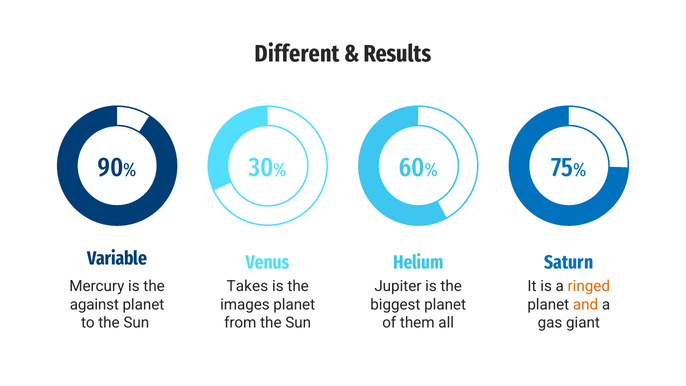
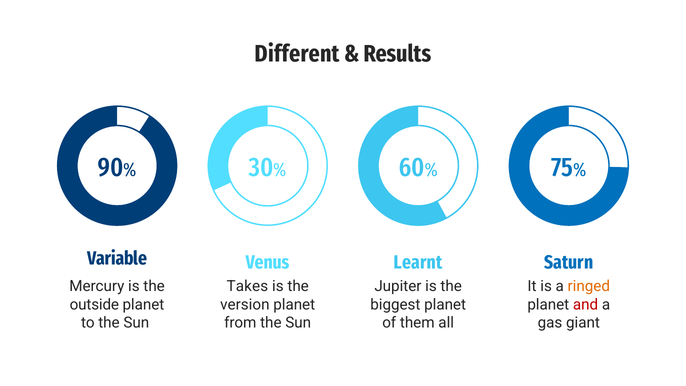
Helium: Helium -> Learnt (418, 262)
against: against -> outside (94, 304)
images: images -> version (245, 304)
and colour: orange -> red (586, 304)
